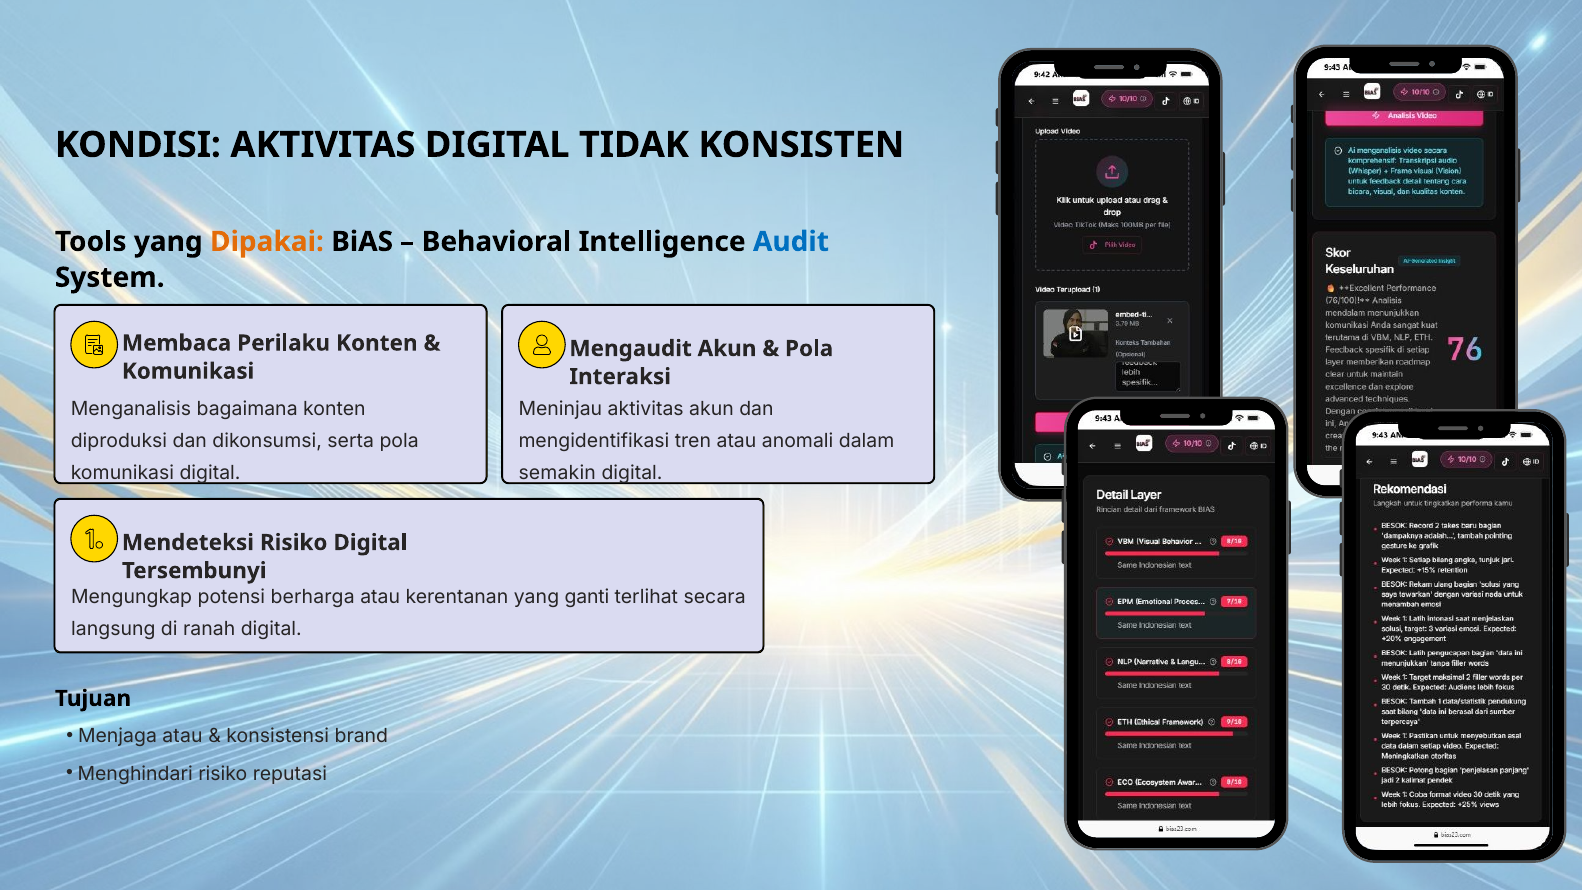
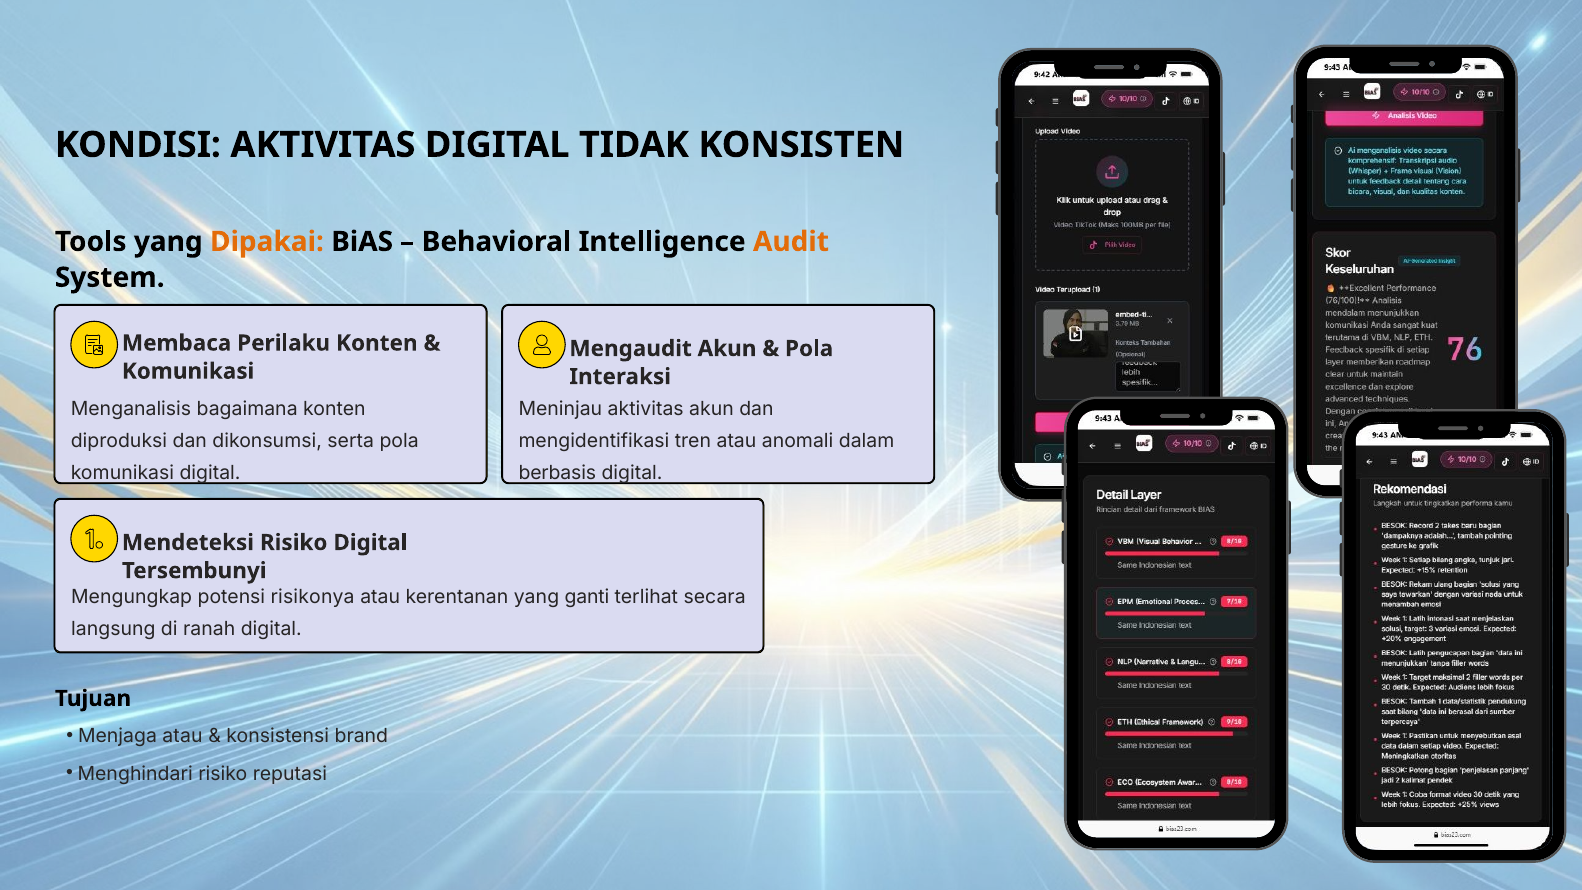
Audit colour: blue -> orange (791, 242)
semakin: semakin -> berbasis (557, 473)
berharga: berharga -> risikonya (313, 597)
